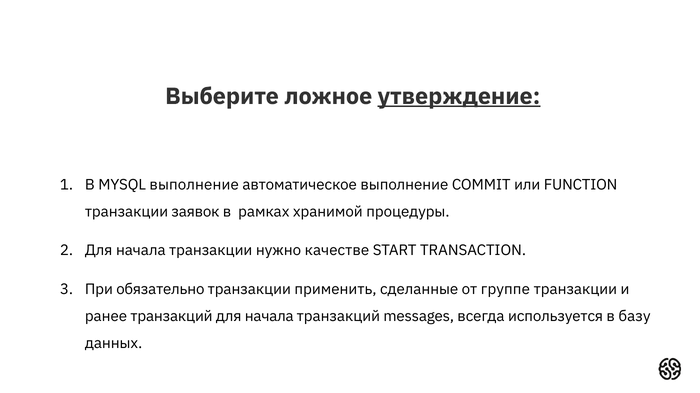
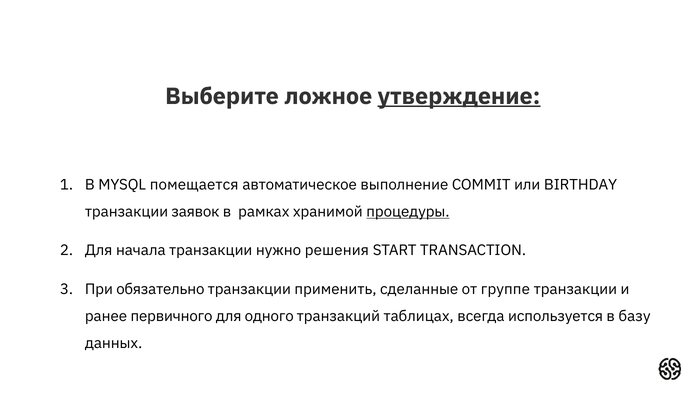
MYSQL выполнение: выполнение -> помещается (194, 185)
FUNCTION: FUNCTION -> BIRTHDAY (581, 185)
процедуры underline: none -> present (408, 212)
качестве: качестве -> решения (337, 251)
ранее транзакций: транзакций -> первичного (172, 317)
начала: начала -> одного (269, 317)
messages: messages -> таблицах (419, 317)
